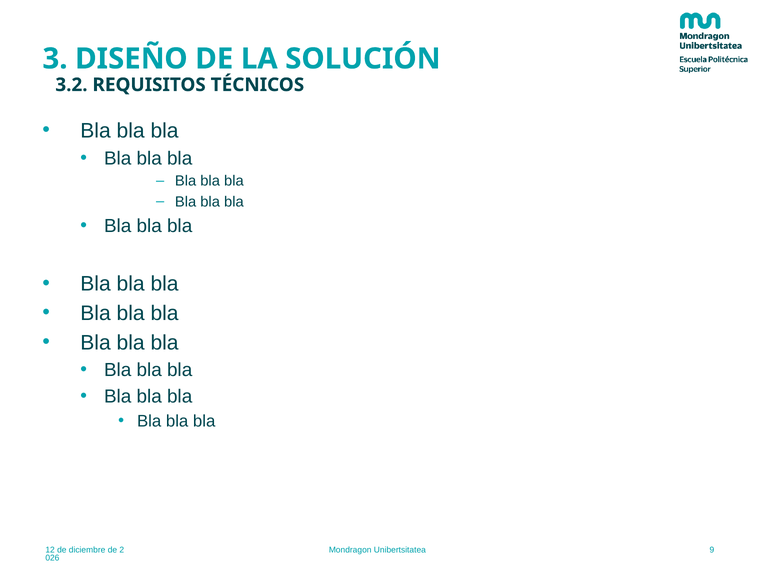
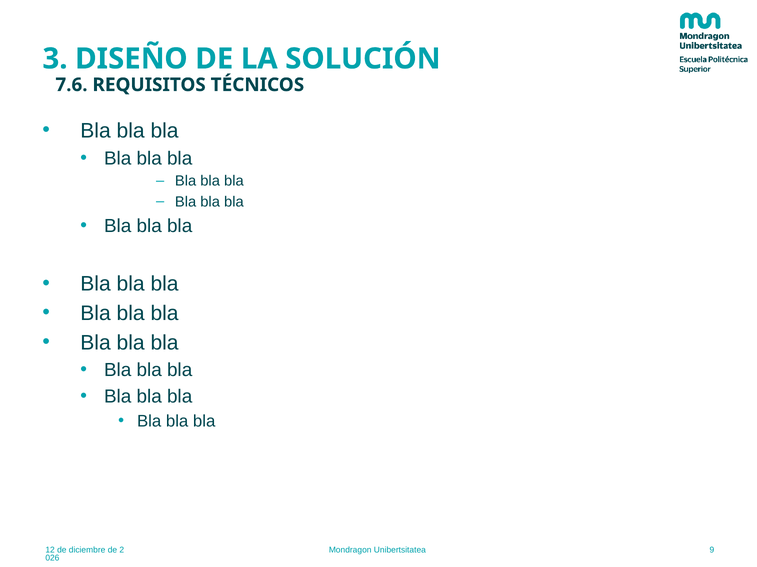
3.2: 3.2 -> 7.6 (71, 85)
